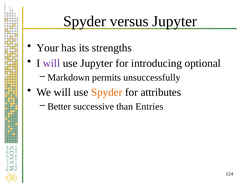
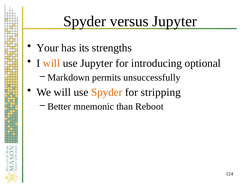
will colour: purple -> orange (52, 63)
attributes: attributes -> stripping (161, 92)
successive: successive -> mnemonic (94, 107)
Entries: Entries -> Reboot (149, 107)
